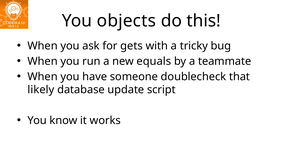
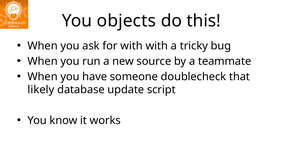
for gets: gets -> with (132, 46)
equals: equals -> source (154, 61)
